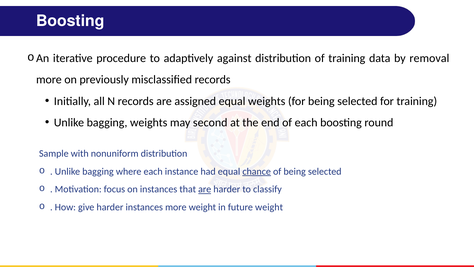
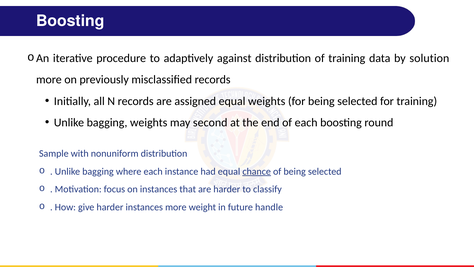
removal: removal -> solution (429, 58)
are underline: present -> none (205, 189)
future weight: weight -> handle (269, 207)
